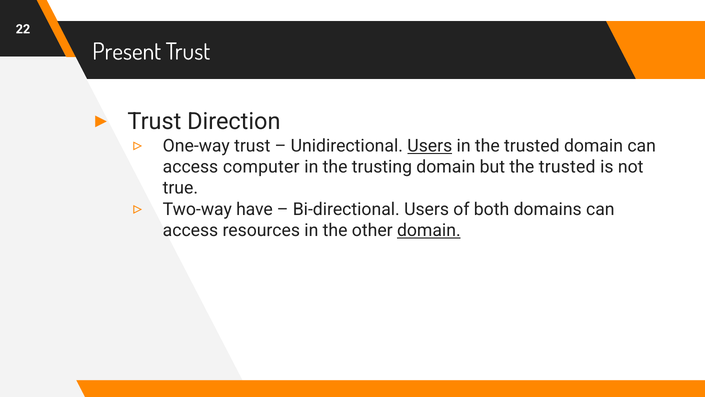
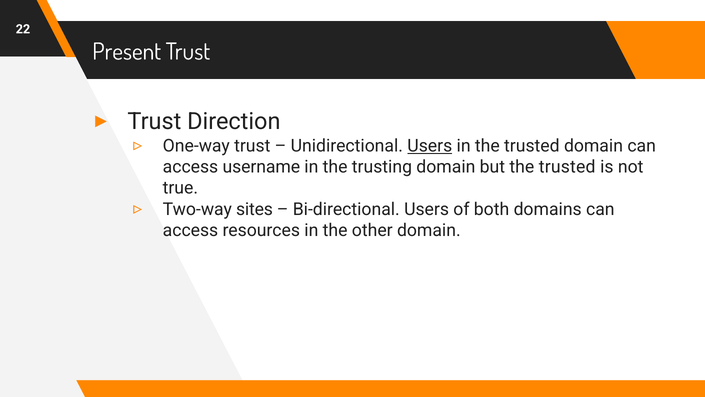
computer: computer -> username (261, 167)
have: have -> sites (254, 209)
domain underline: present -> none (429, 230)
